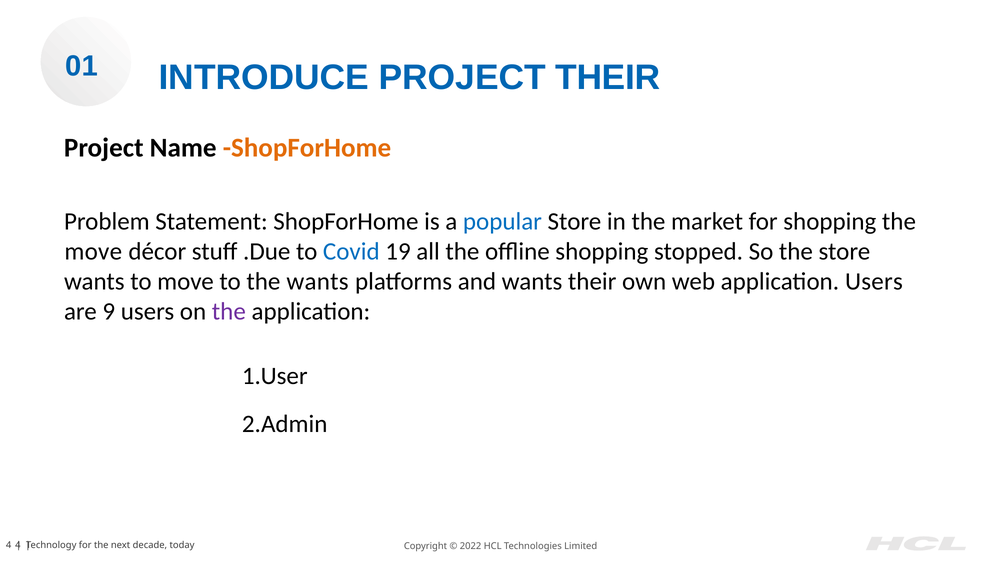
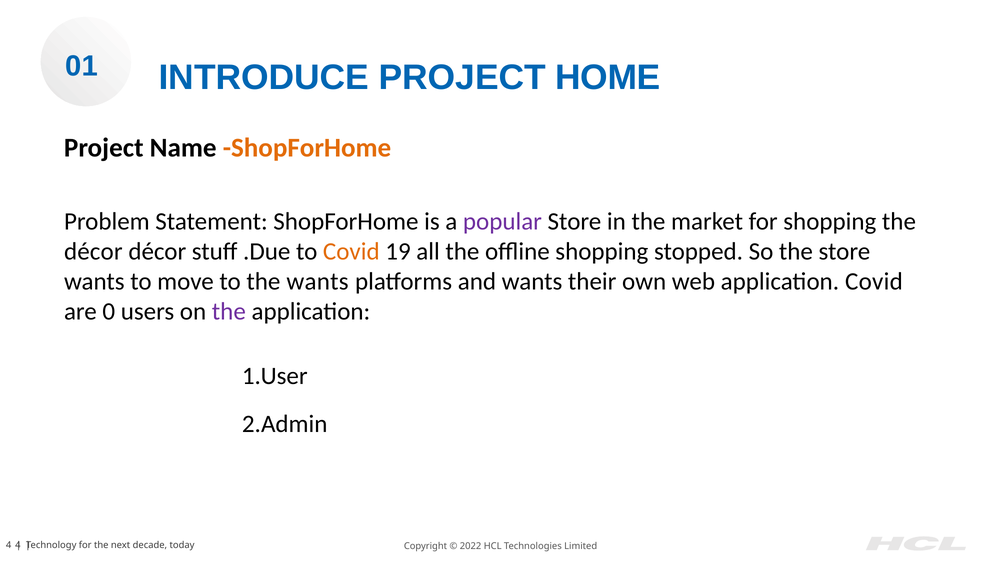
PROJECT THEIR: THEIR -> HOME (608, 78)
popular colour: blue -> purple (502, 222)
move: move -> décor (93, 252)
Covid colour: blue -> orange (351, 252)
application Users: Users -> Covid (874, 282)
9: 9 -> 0 (109, 312)
